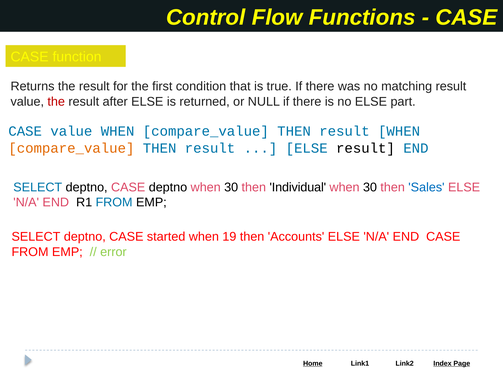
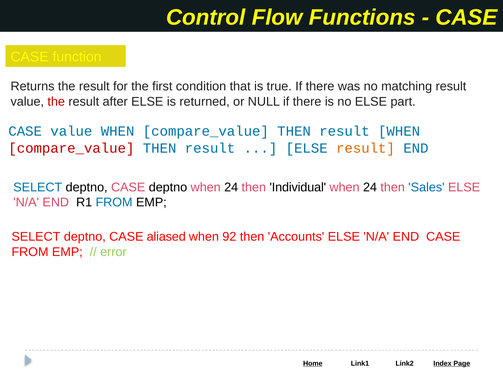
compare_value colour: orange -> red (71, 148)
result colour: black -> orange (365, 148)
deptno when 30: 30 -> 24 (231, 187)
30: 30 -> 24 (370, 187)
started: started -> aliased (166, 236)
19: 19 -> 92 (229, 236)
